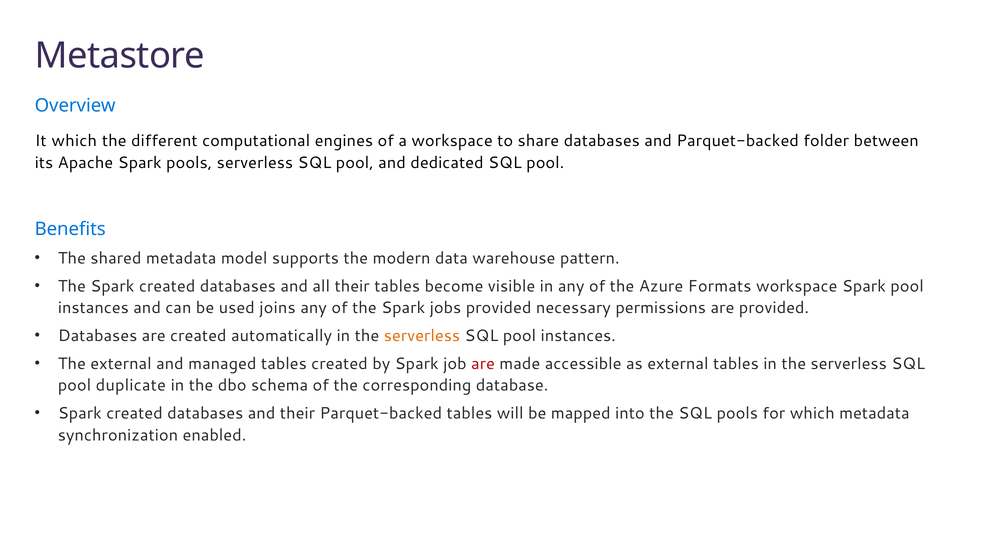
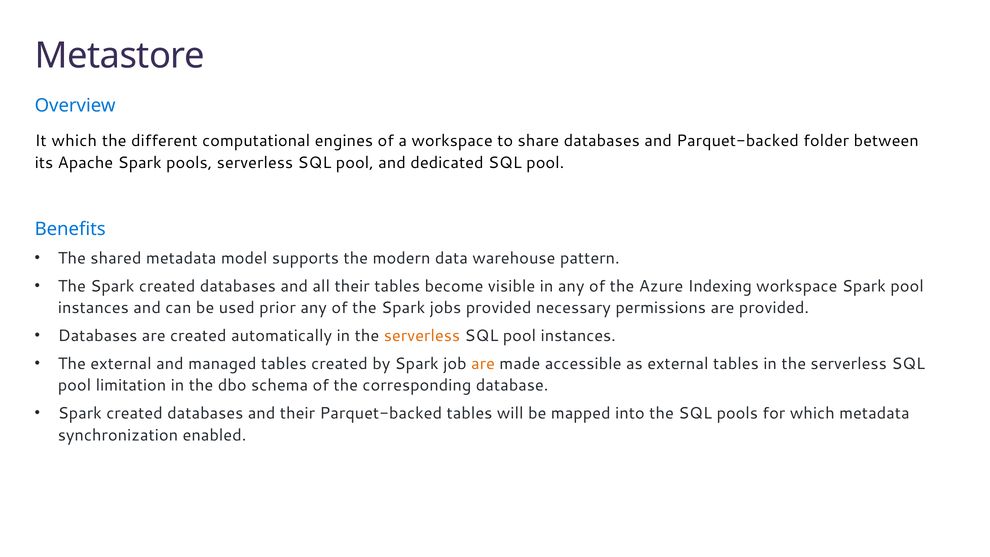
Formats: Formats -> Indexing (720, 286)
joins: joins -> prior (278, 308)
are colour: red -> orange (483, 364)
duplicate: duplicate -> limitation (131, 385)
